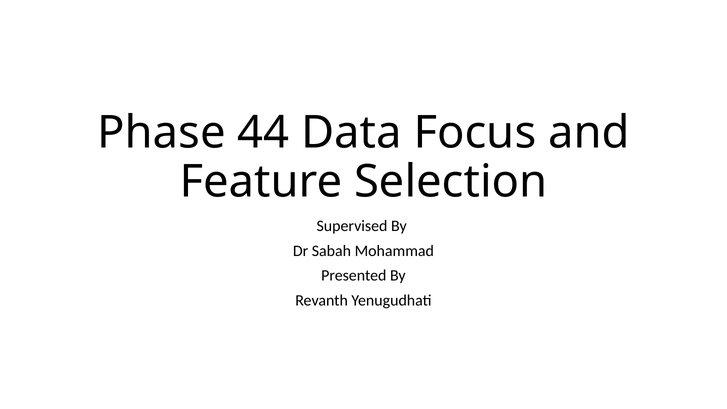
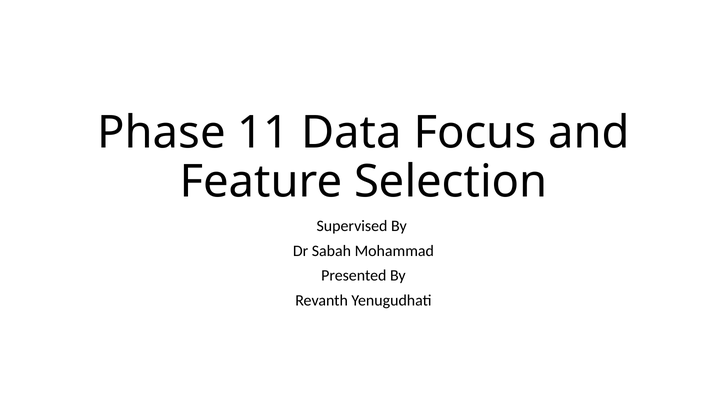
44: 44 -> 11 (263, 133)
